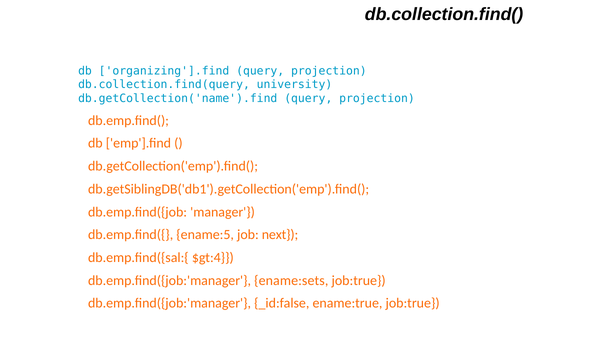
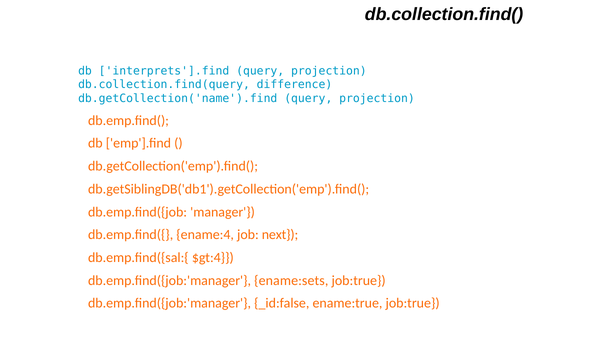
organizing'].find: organizing'].find -> interprets'].find (164, 71)
university: university -> difference (295, 85)
ename:5: ename:5 -> ename:4 (205, 234)
